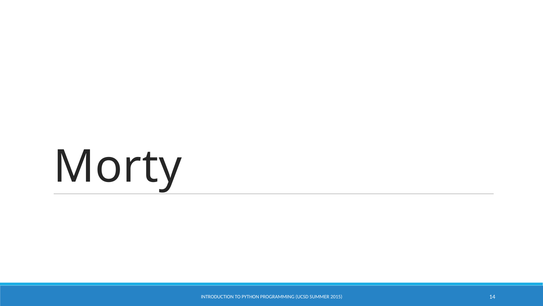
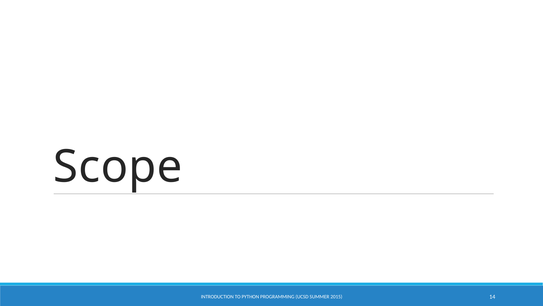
Morty: Morty -> Scope (118, 166)
